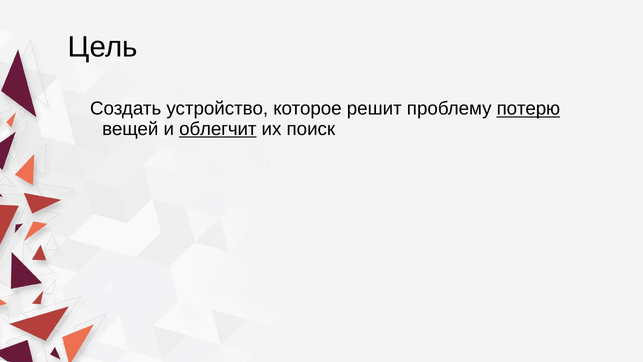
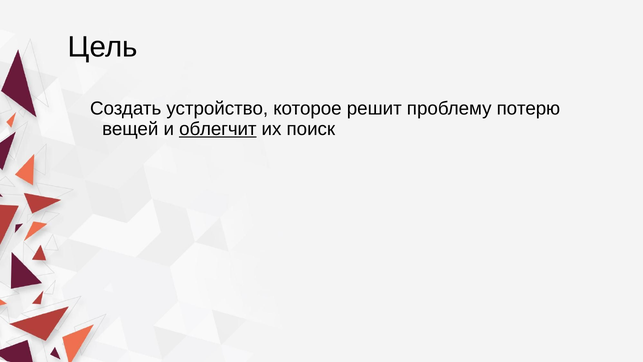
потерю underline: present -> none (528, 109)
